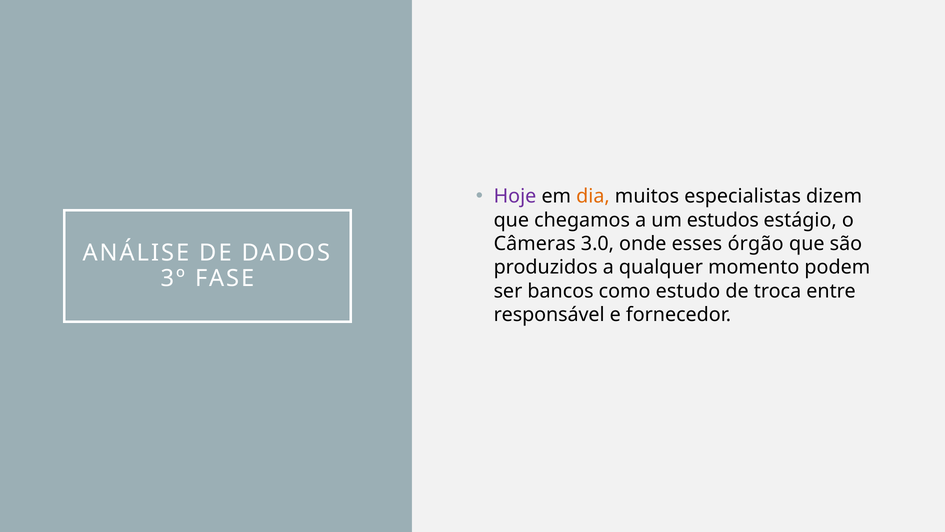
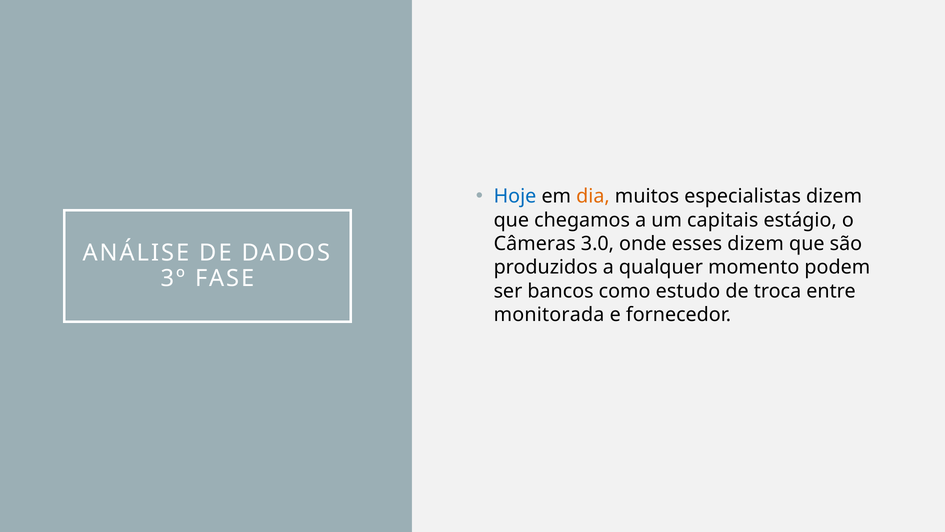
Hoje colour: purple -> blue (515, 196)
estudos: estudos -> capitais (723, 220)
esses órgão: órgão -> dizem (756, 244)
responsável: responsável -> monitorada (549, 314)
